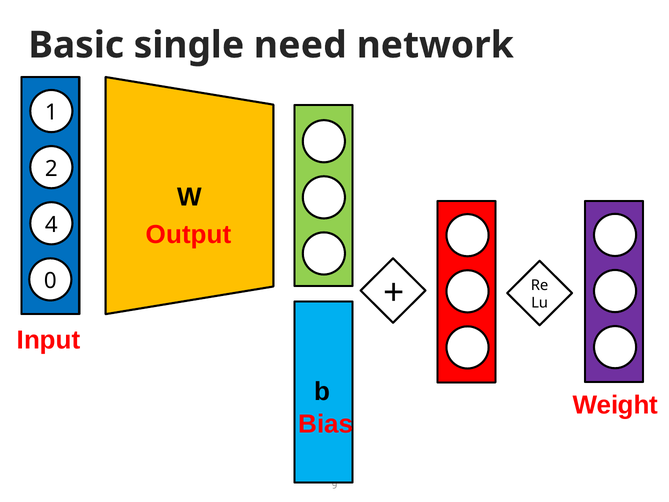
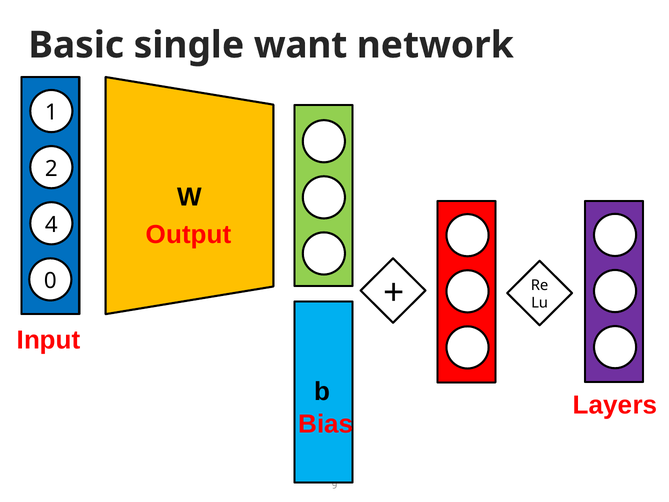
need: need -> want (301, 45)
Weight: Weight -> Layers (615, 405)
